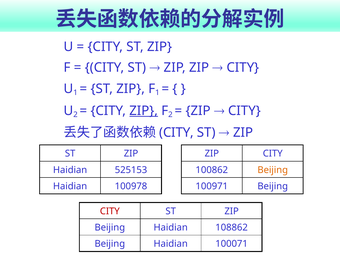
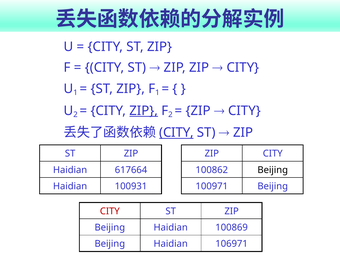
CITY underline: none -> present (176, 133)
525153: 525153 -> 617664 (131, 170)
Beijing colour: orange -> black (273, 170)
100978: 100978 -> 100931 (131, 186)
108862: 108862 -> 100869 (232, 228)
100071: 100071 -> 106971 (232, 244)
